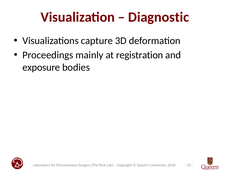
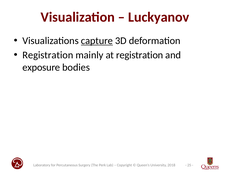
Diagnostic: Diagnostic -> Luckyanov (159, 17)
capture underline: none -> present (97, 41)
Proceedings: Proceedings -> Registration (48, 55)
